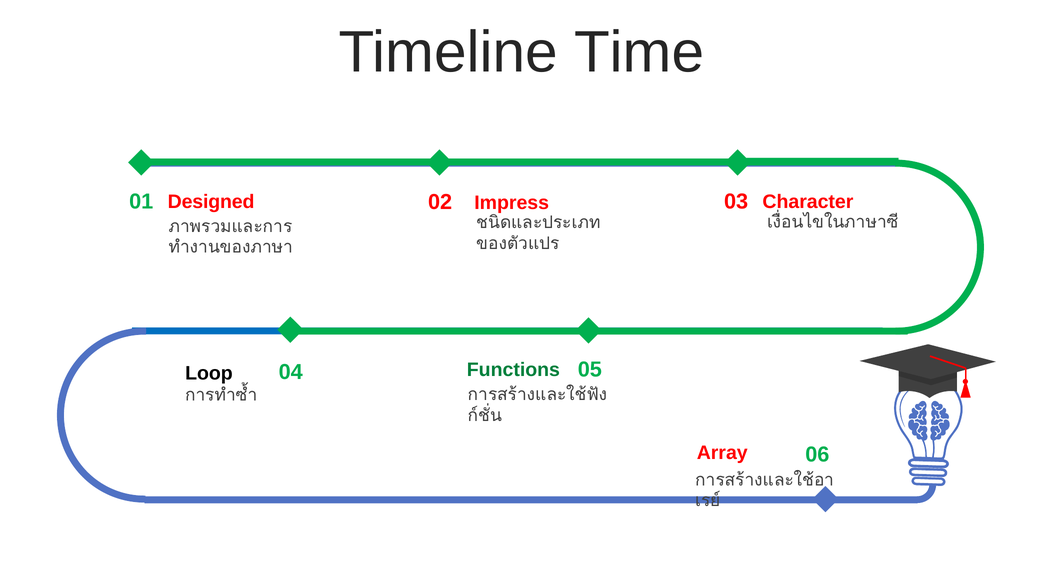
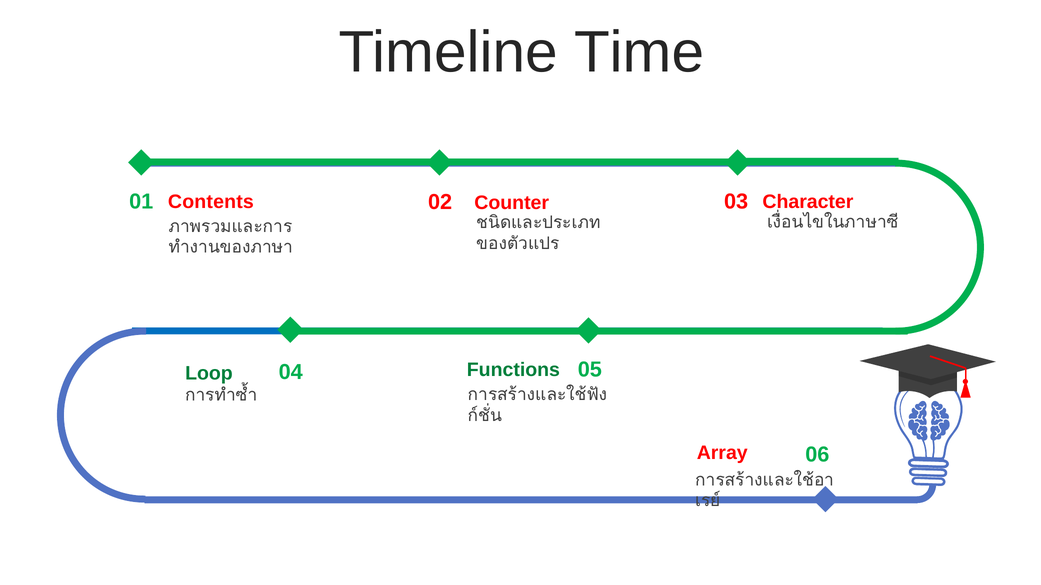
Designed: Designed -> Contents (211, 202)
Impress: Impress -> Counter (512, 203)
Loop colour: black -> green (209, 374)
